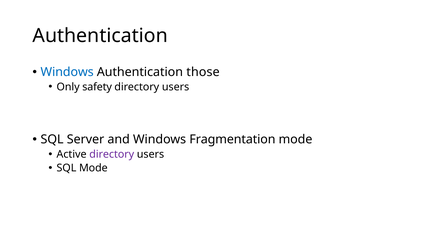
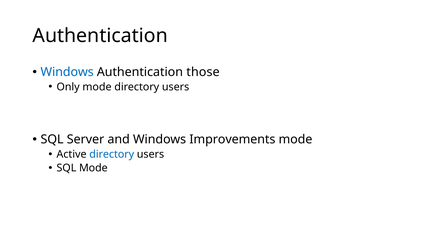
Only safety: safety -> mode (97, 87)
Fragmentation: Fragmentation -> Improvements (232, 140)
directory colour: purple -> blue (112, 154)
